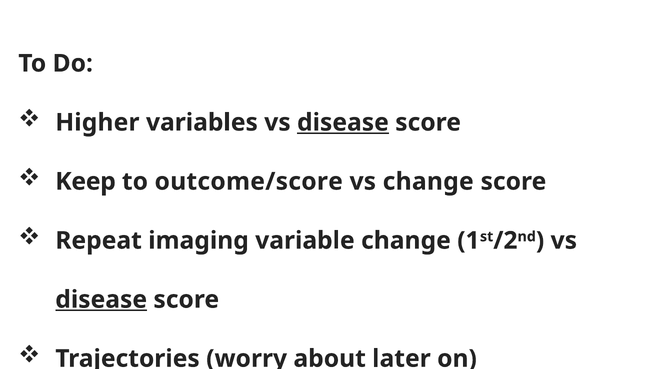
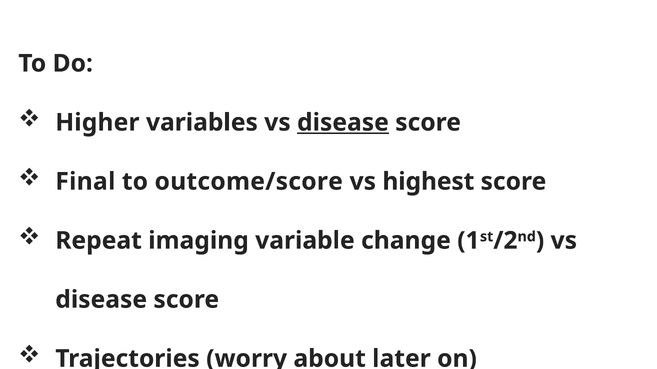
Keep: Keep -> Final (85, 182)
vs change: change -> highest (428, 182)
disease underline: present -> none (101, 300)
